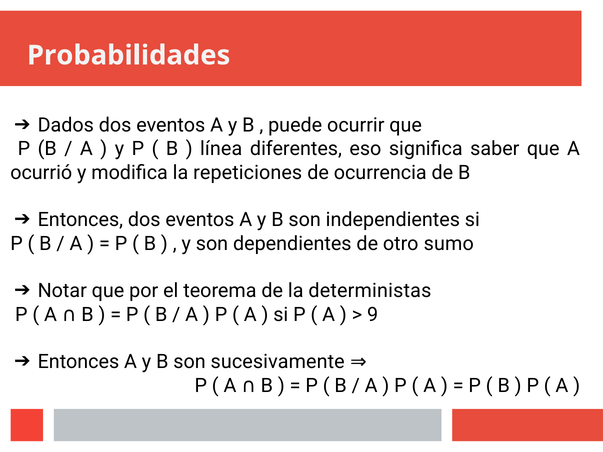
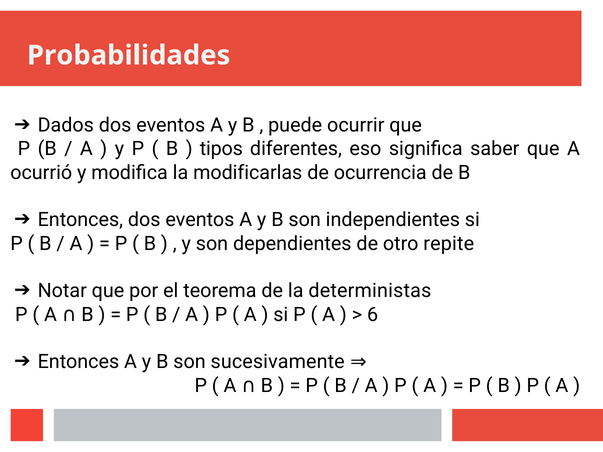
línea: línea -> tipos (221, 149)
repeticiones: repeticiones -> modificarlas (248, 173)
sumo: sumo -> repite (449, 244)
9: 9 -> 6 (373, 315)
